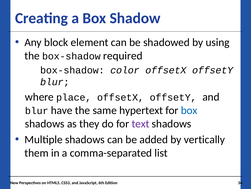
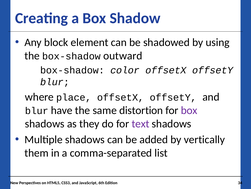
required: required -> outward (123, 56)
hypertext: hypertext -> distortion (141, 110)
box colour: blue -> purple (189, 110)
